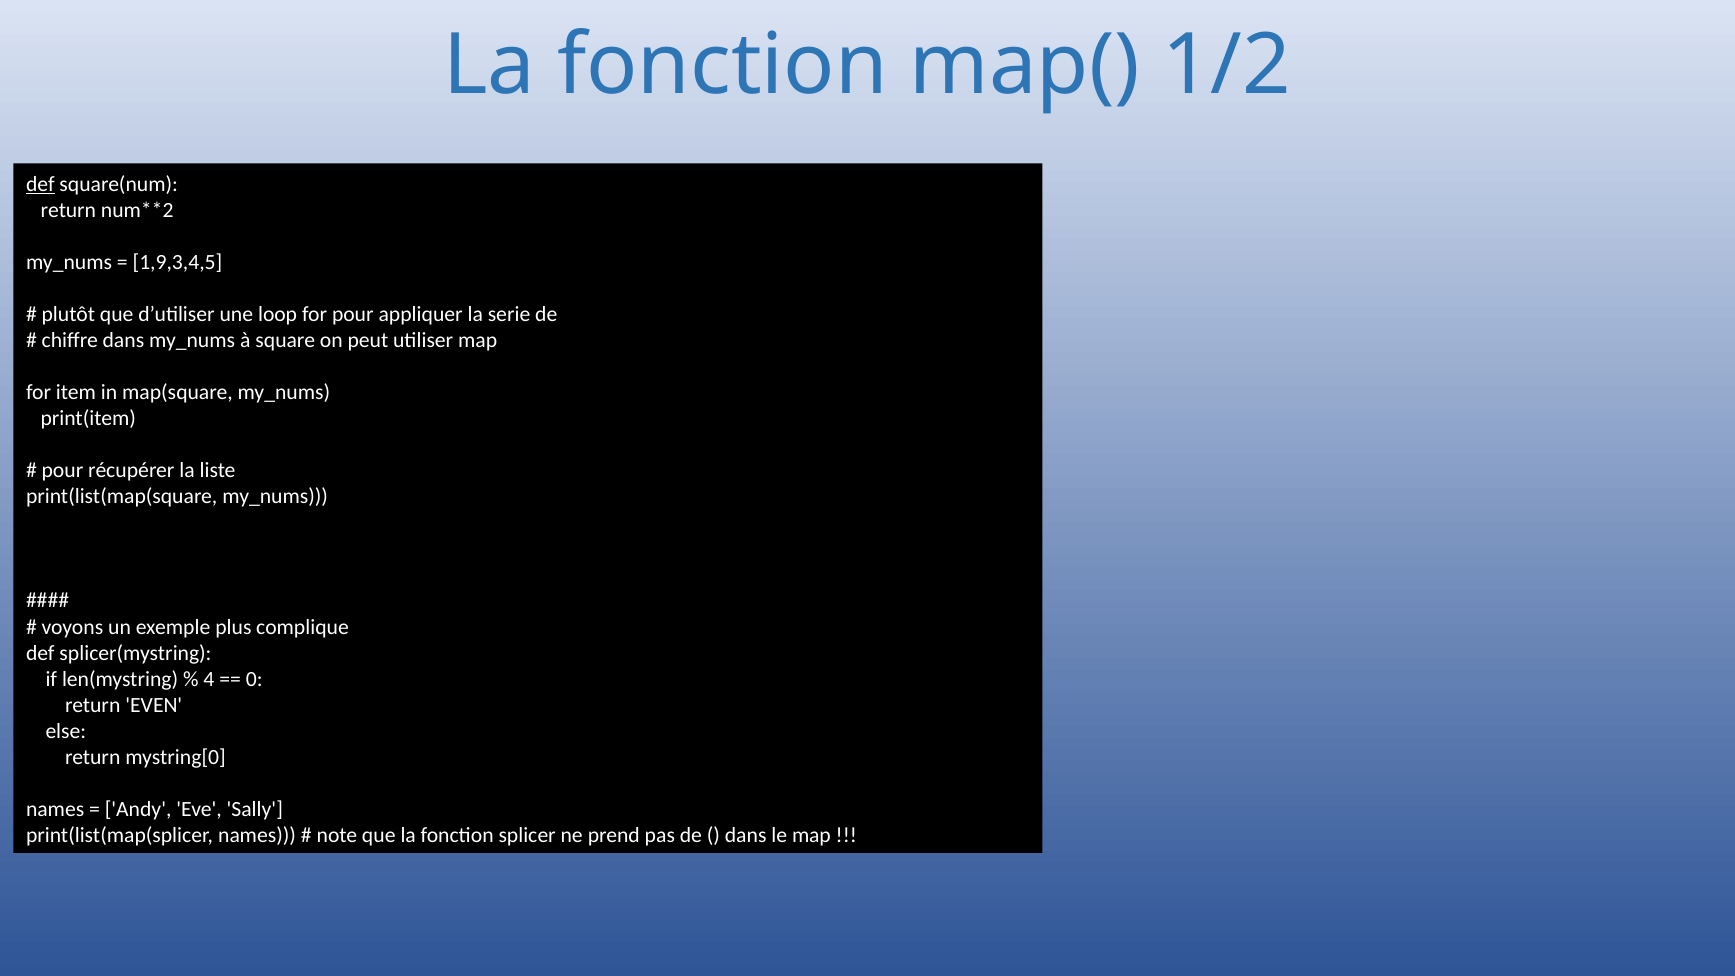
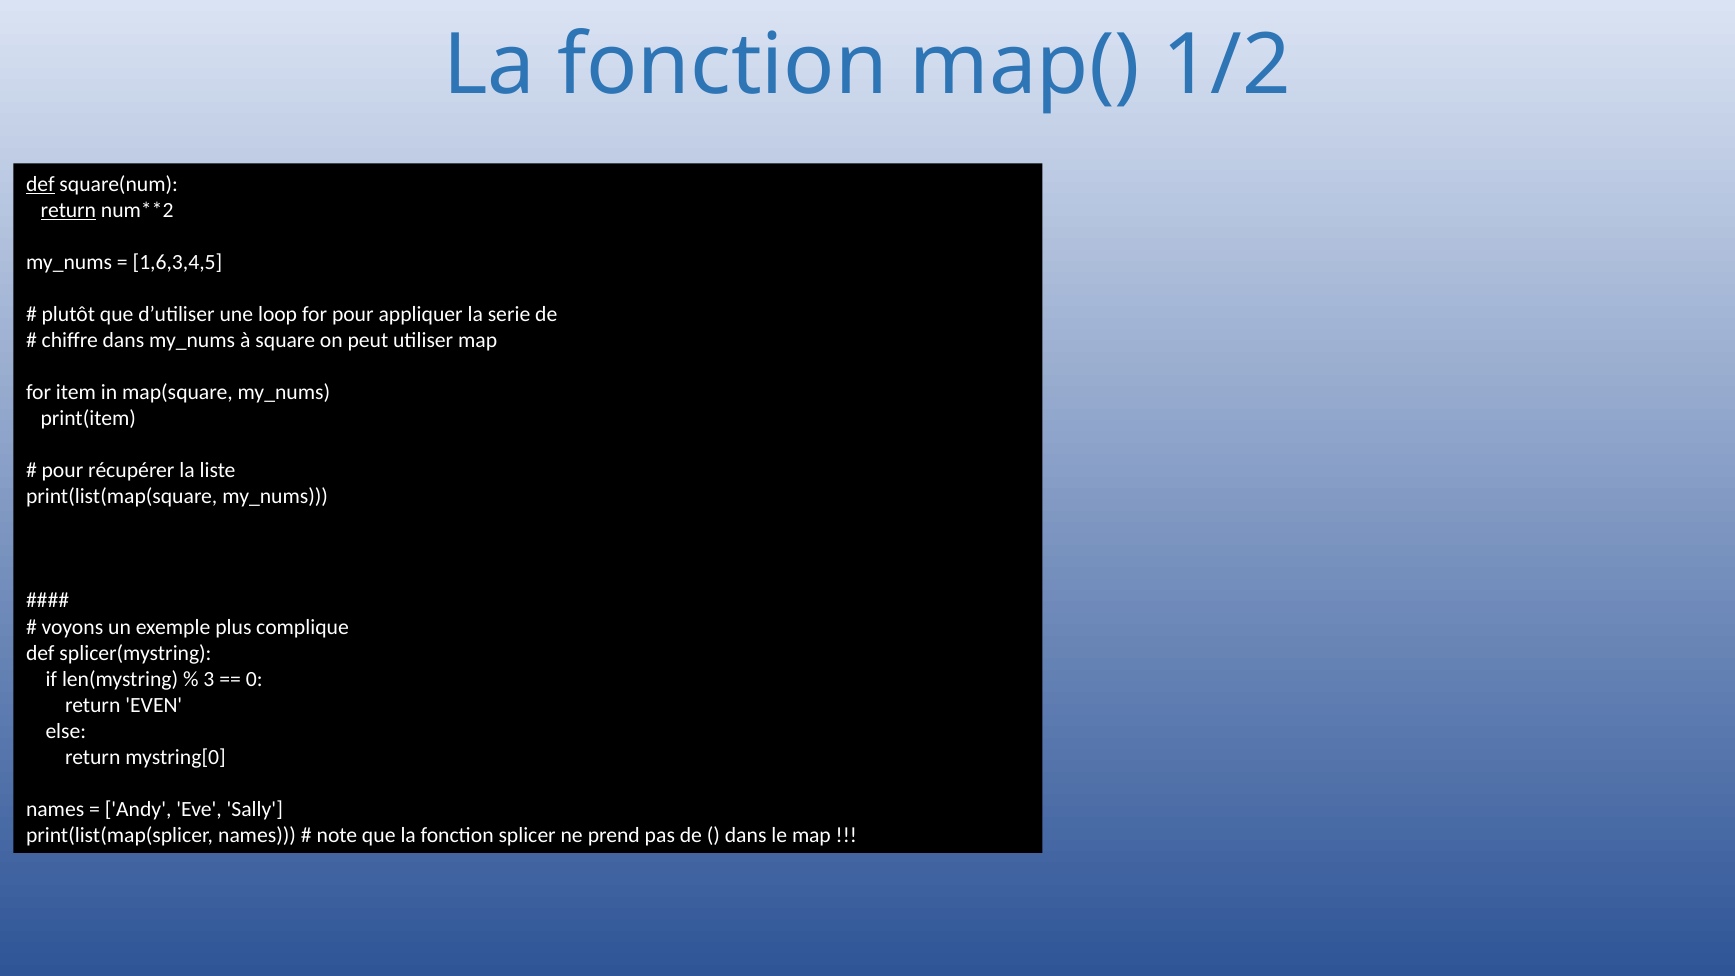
return underline: none -> present (68, 210)
1,9,3,4,5: 1,9,3,4,5 -> 1,6,3,4,5 (177, 262)
4: 4 -> 3 (209, 679)
